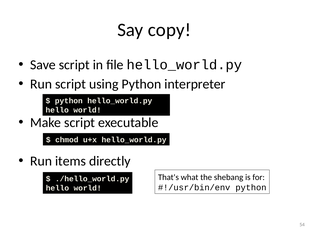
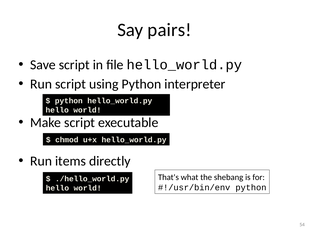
copy: copy -> pairs (169, 30)
